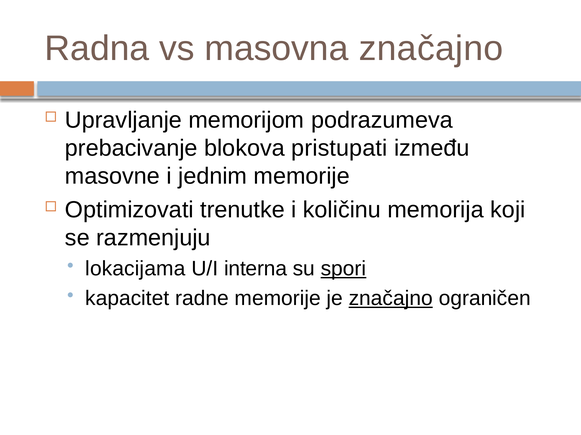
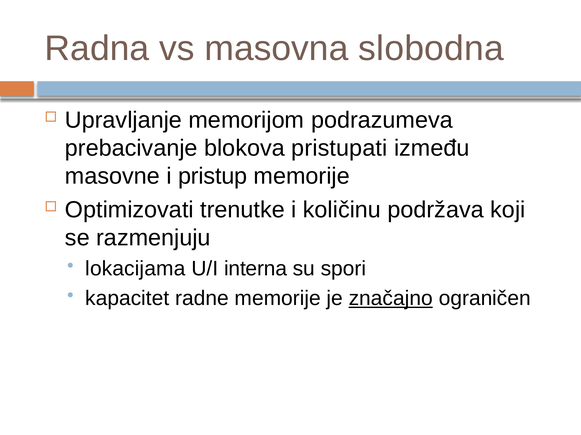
masovna značajno: značajno -> slobodna (431, 48)
jednim: jednim -> pristup (213, 176)
memorija: memorija -> podržava (436, 210)
spori underline: present -> none (344, 269)
